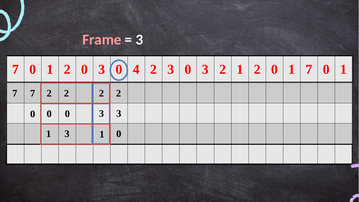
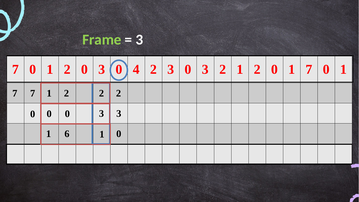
Frame colour: pink -> light green (102, 40)
7 2: 2 -> 1 (49, 93)
3: 3 -> 6 (67, 134)
